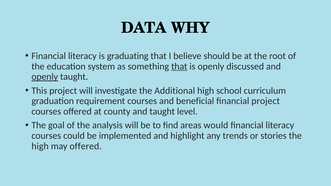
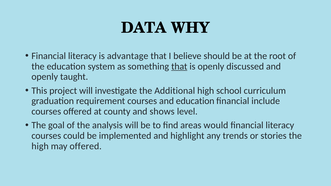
graduating: graduating -> advantage (128, 56)
openly underline: present -> none (45, 77)
and beneficial: beneficial -> education (195, 101)
financial project: project -> include (266, 101)
and taught: taught -> shows (162, 112)
